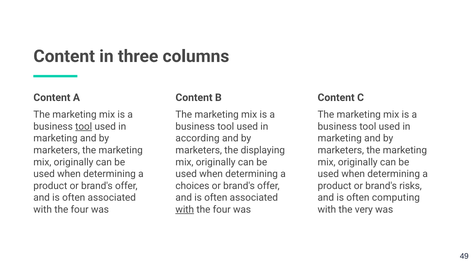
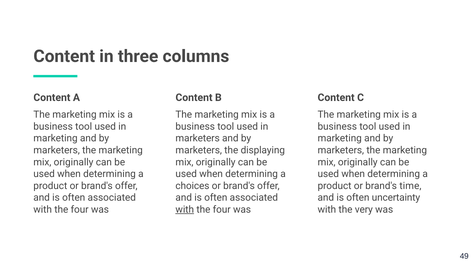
tool underline: present -> none (84, 127)
according: according -> marketers (198, 138)
risks: risks -> time (410, 186)
computing: computing -> uncertainty (396, 198)
